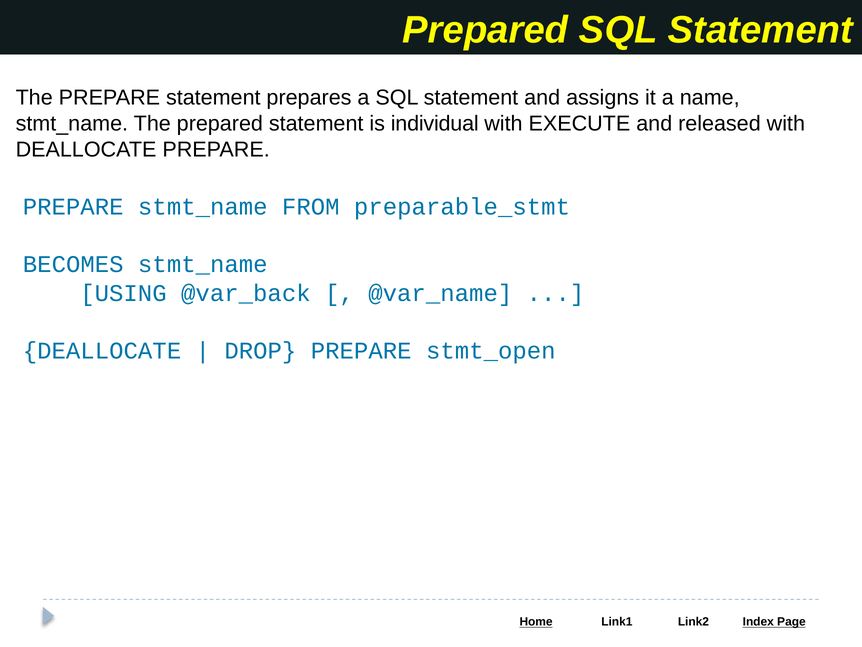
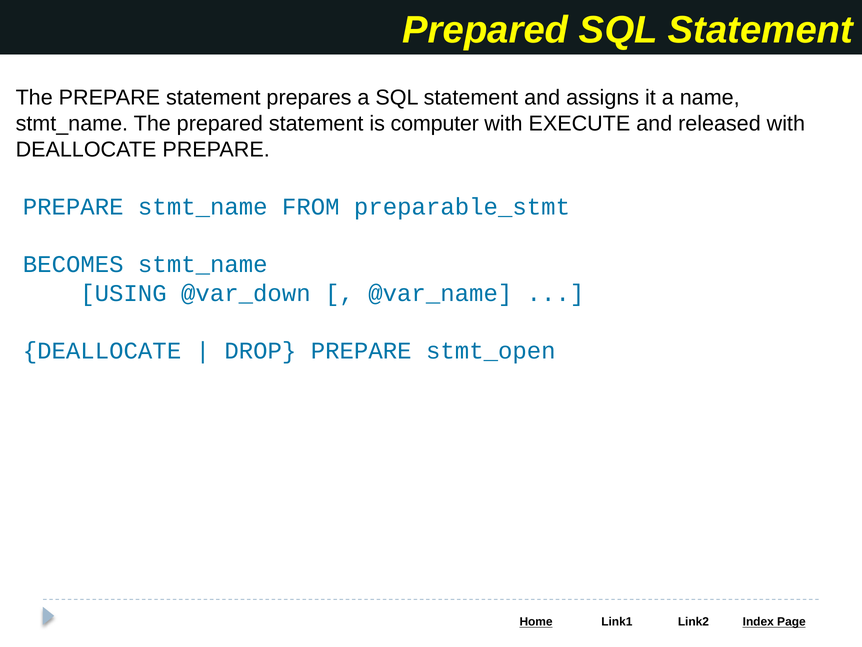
individual: individual -> computer (435, 124)
@var_back: @var_back -> @var_down (246, 293)
